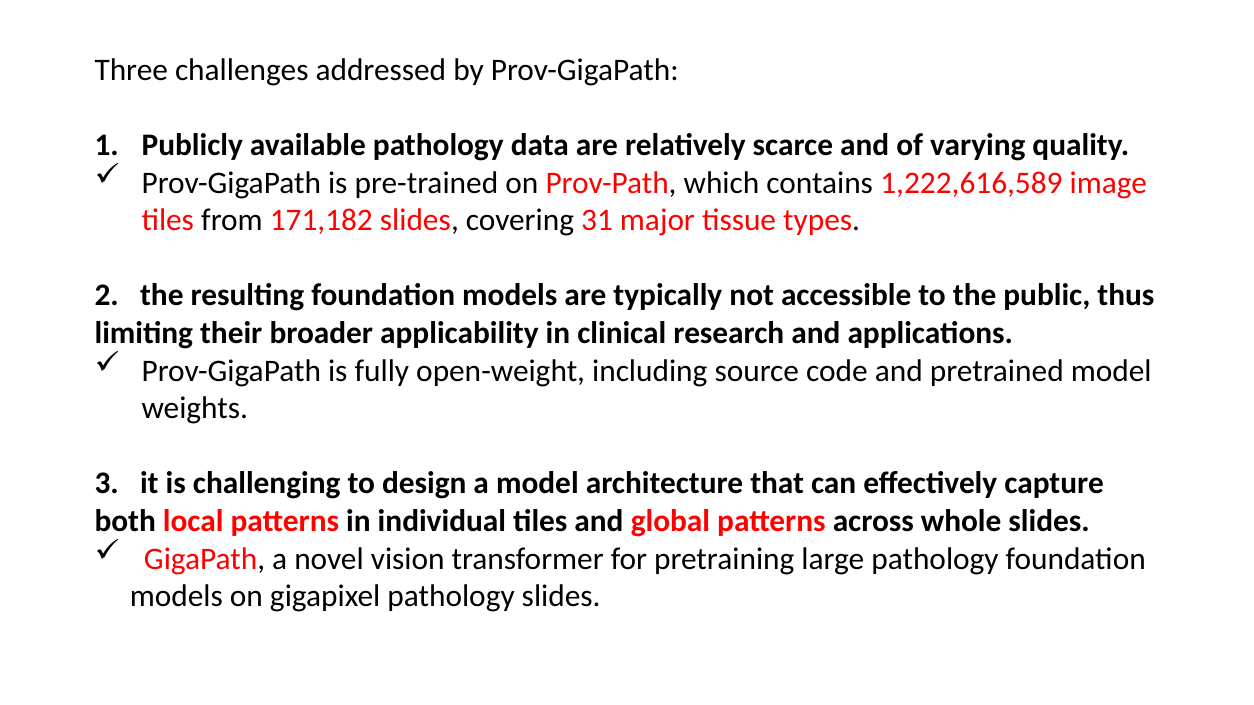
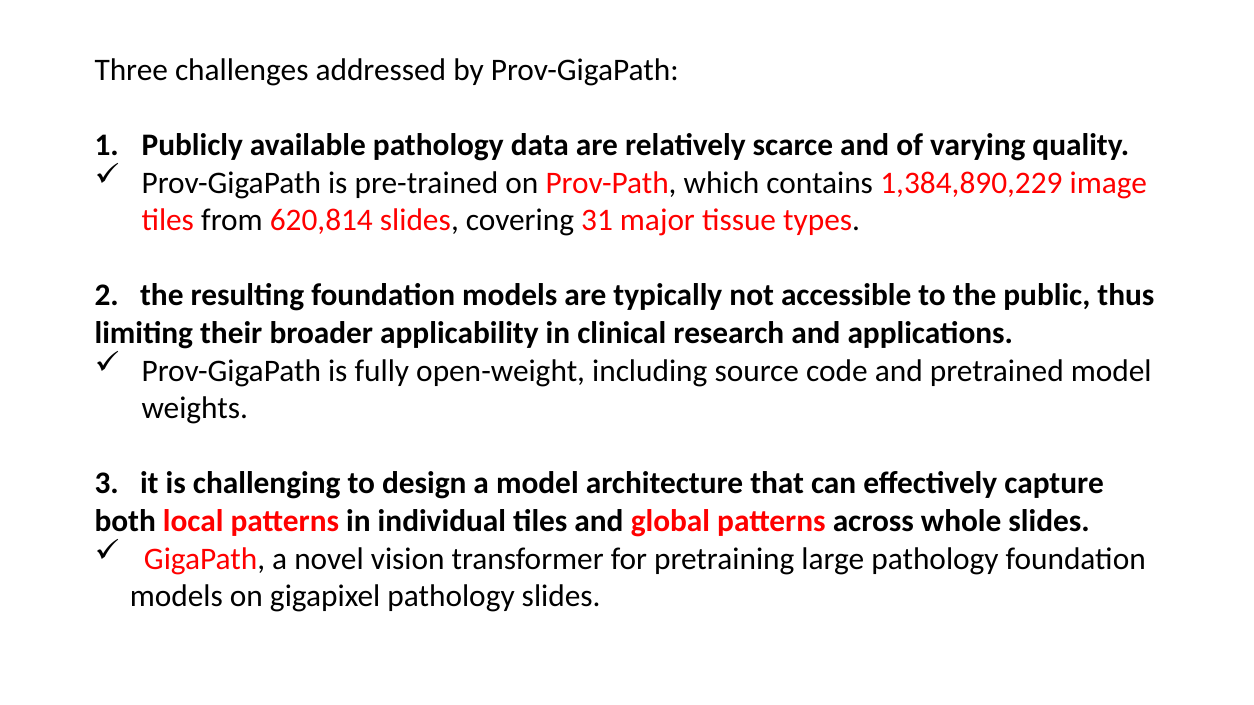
1,222,616,589: 1,222,616,589 -> 1,384,890,229 (971, 183)
171,182: 171,182 -> 620,814 (321, 220)
